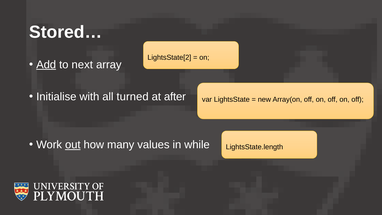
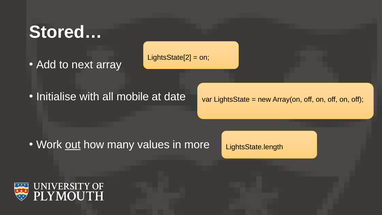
Add underline: present -> none (46, 65)
turned: turned -> mobile (133, 97)
after: after -> date (175, 97)
while: while -> more (197, 145)
